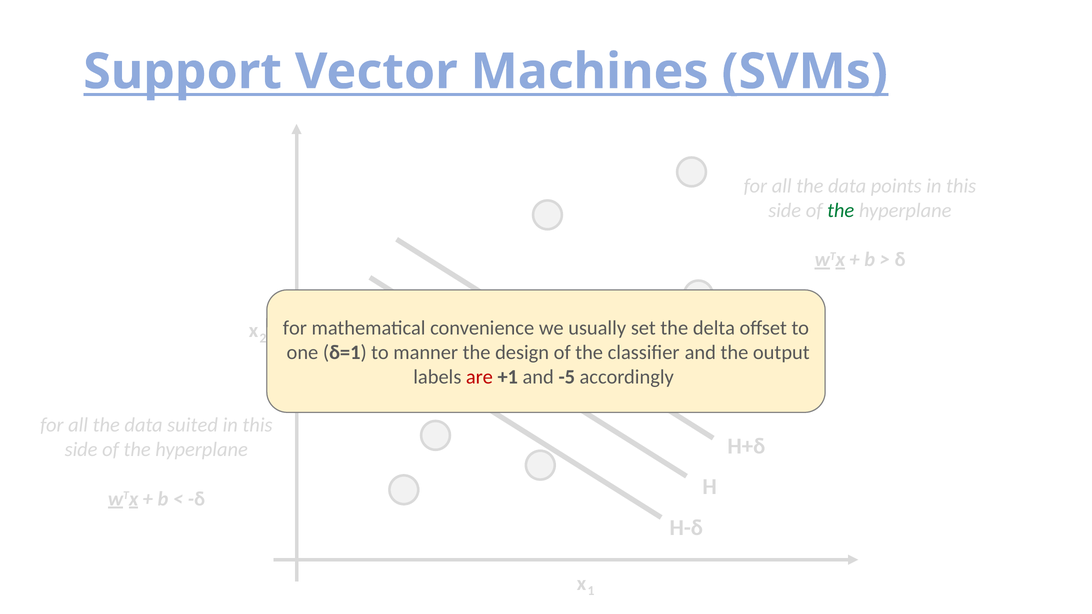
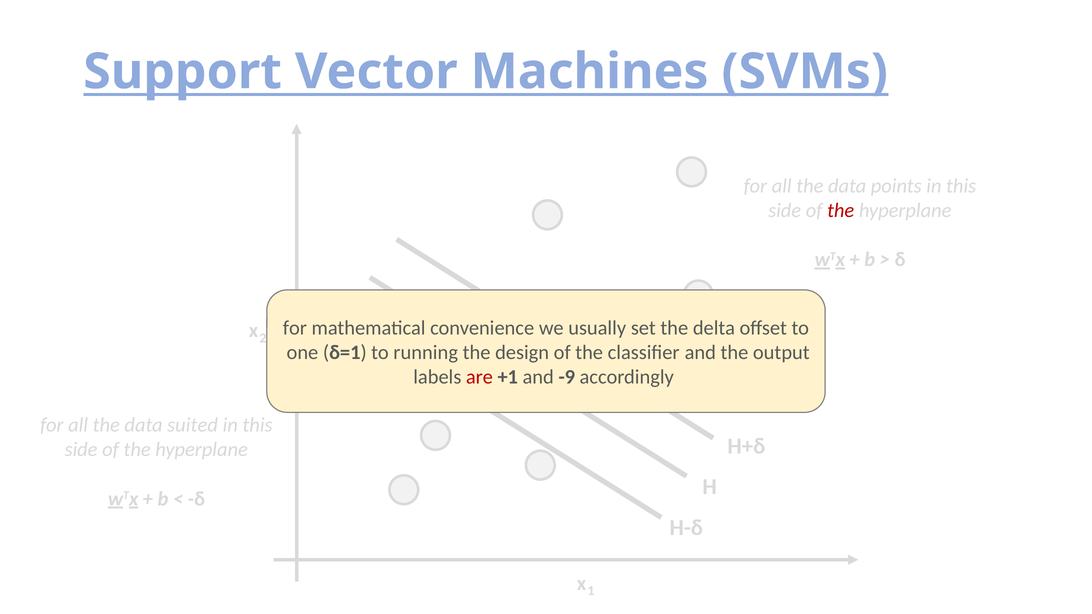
the colour: green -> red (841, 211)
manner: manner -> running (426, 353)
-5: -5 -> -9 (567, 377)
